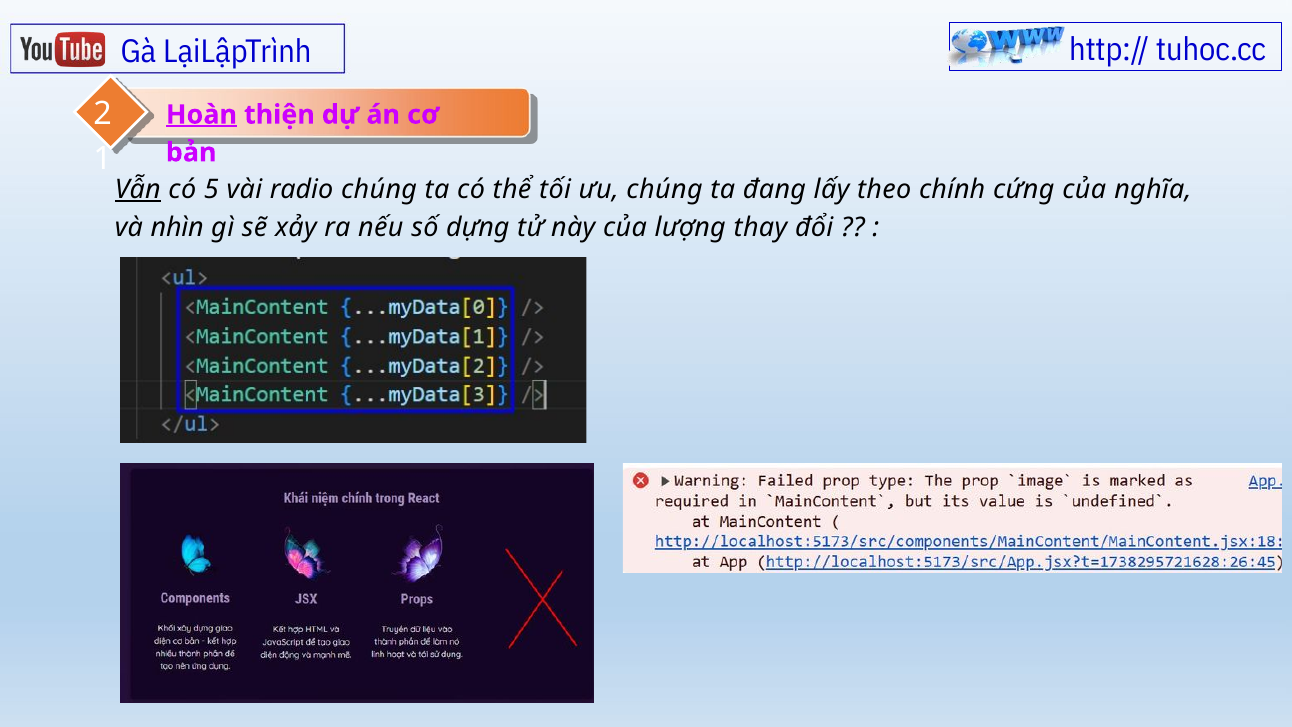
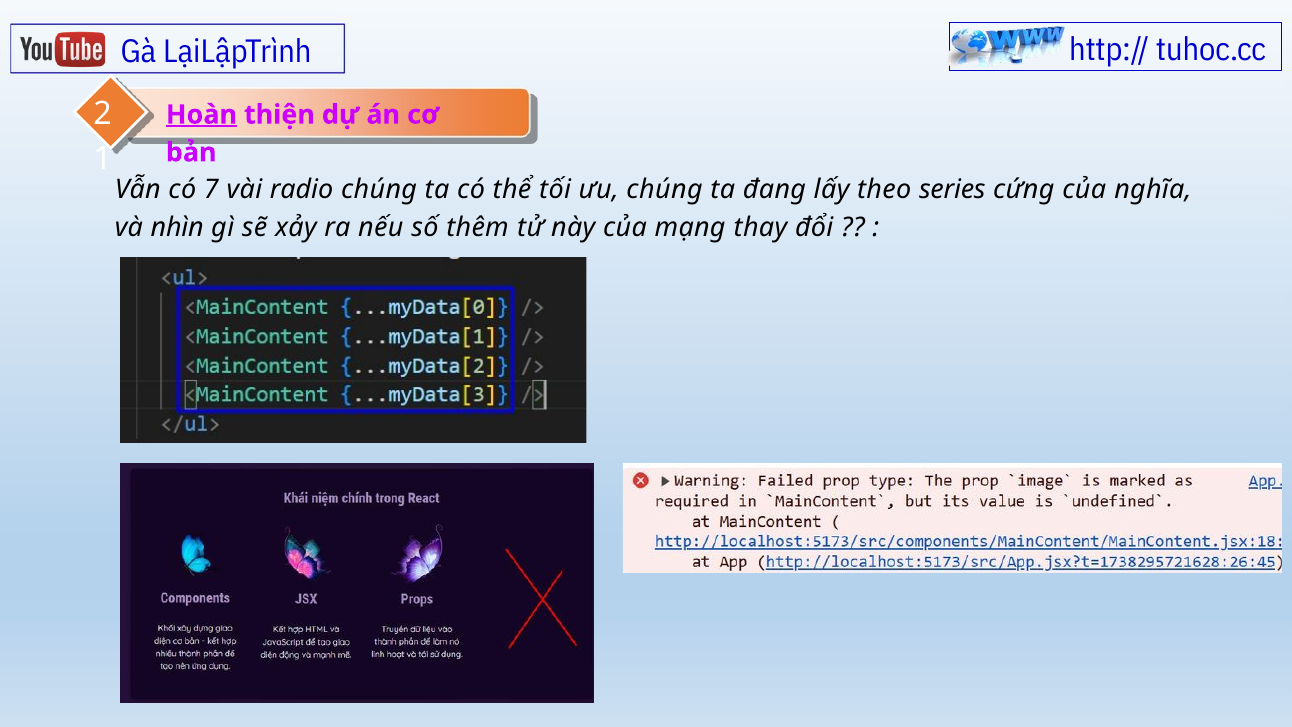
Vẫn underline: present -> none (138, 190)
5: 5 -> 7 (211, 190)
chính: chính -> series (952, 190)
dựng: dựng -> thêm (478, 227)
lượng: lượng -> mạng (690, 227)
